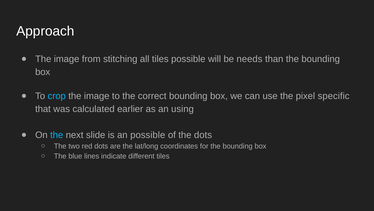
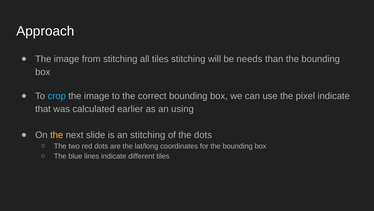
tiles possible: possible -> stitching (188, 59)
pixel specific: specific -> indicate (334, 96)
the colour: light blue -> yellow (57, 135)
an possible: possible -> stitching (148, 135)
